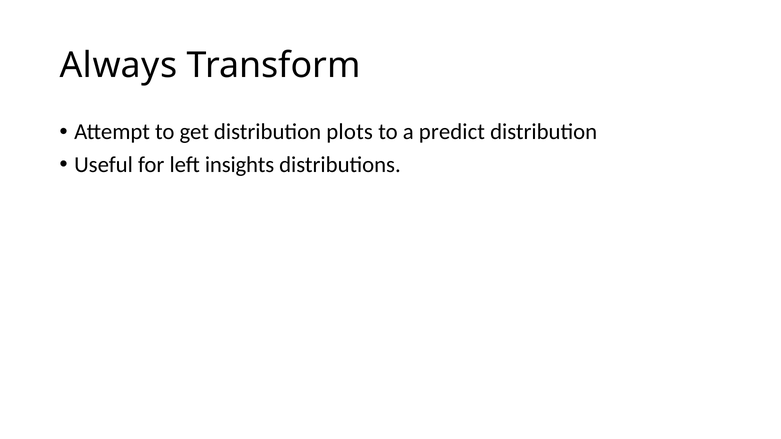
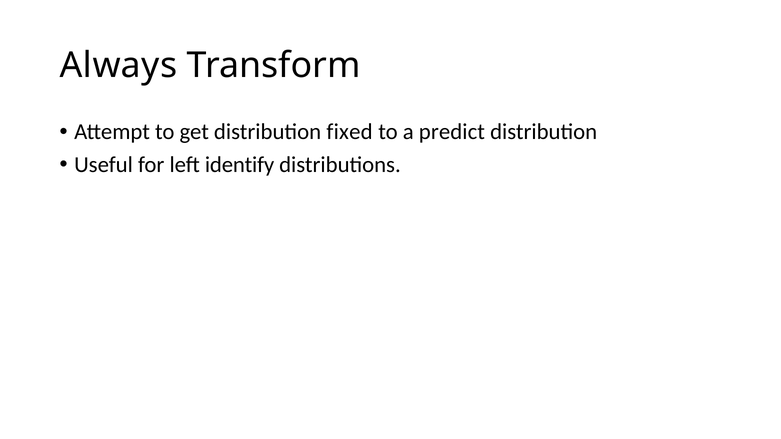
plots: plots -> fixed (350, 132)
insights: insights -> identify (240, 165)
